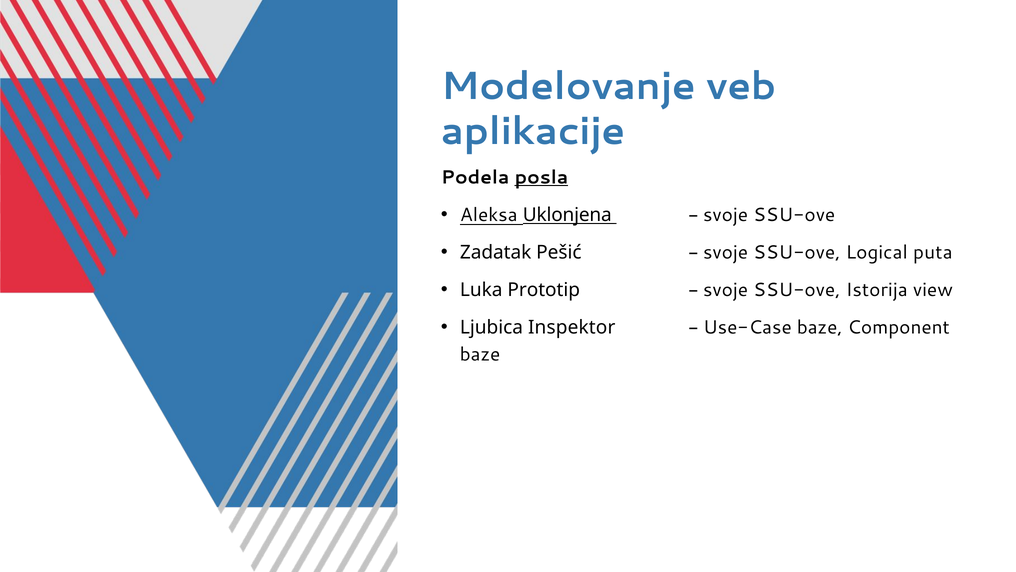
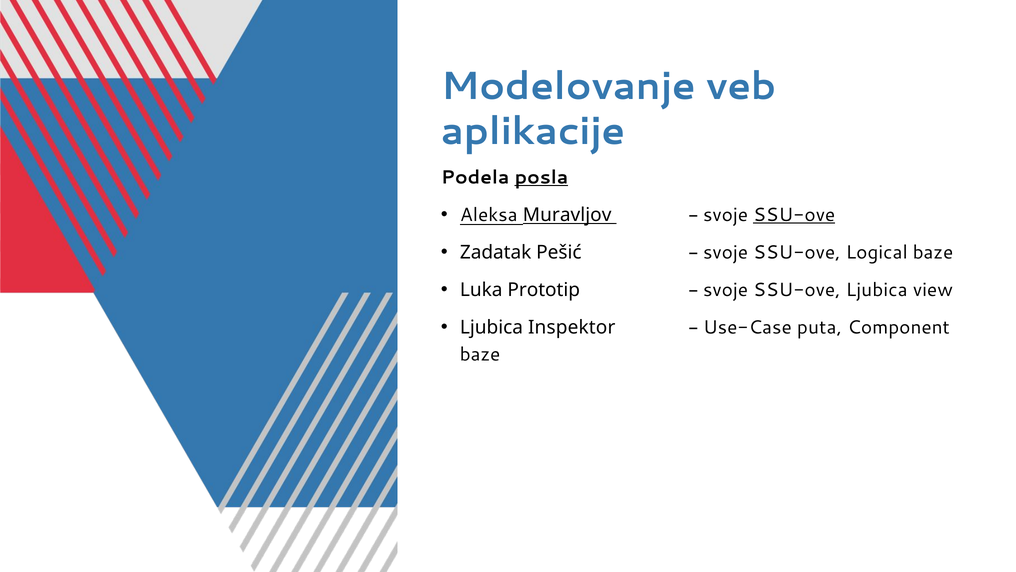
Uklonjena: Uklonjena -> Muravljov (567, 215)
SSU-ove underline: none -> present (794, 215)
Logical puta: puta -> baze (933, 252)
SSU-ove Istorija: Istorija -> Ljubica (877, 290)
Use-Case baze: baze -> puta (820, 327)
